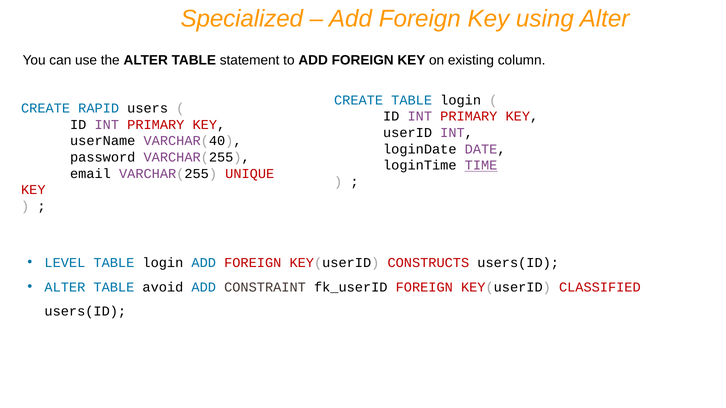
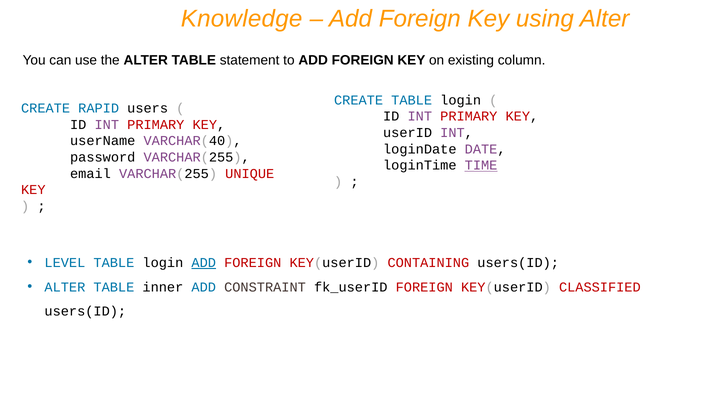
Specialized: Specialized -> Knowledge (242, 19)
ADD underline: none -> present (204, 263)
CONSTRUCTS: CONSTRUCTS -> CONTAINING (428, 263)
avoid: avoid -> inner (163, 287)
